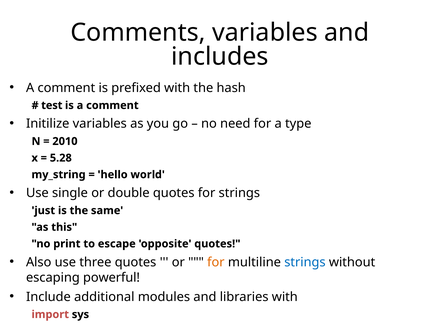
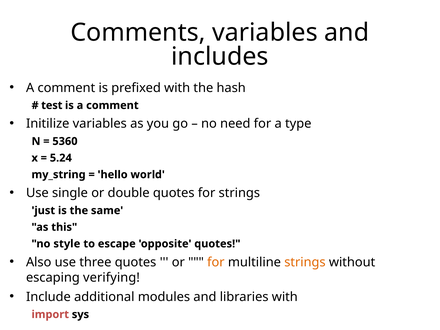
2010: 2010 -> 5360 (65, 141)
5.28: 5.28 -> 5.24 (61, 158)
print: print -> style (67, 244)
strings colour: blue -> orange (305, 262)
powerful: powerful -> verifying (111, 278)
